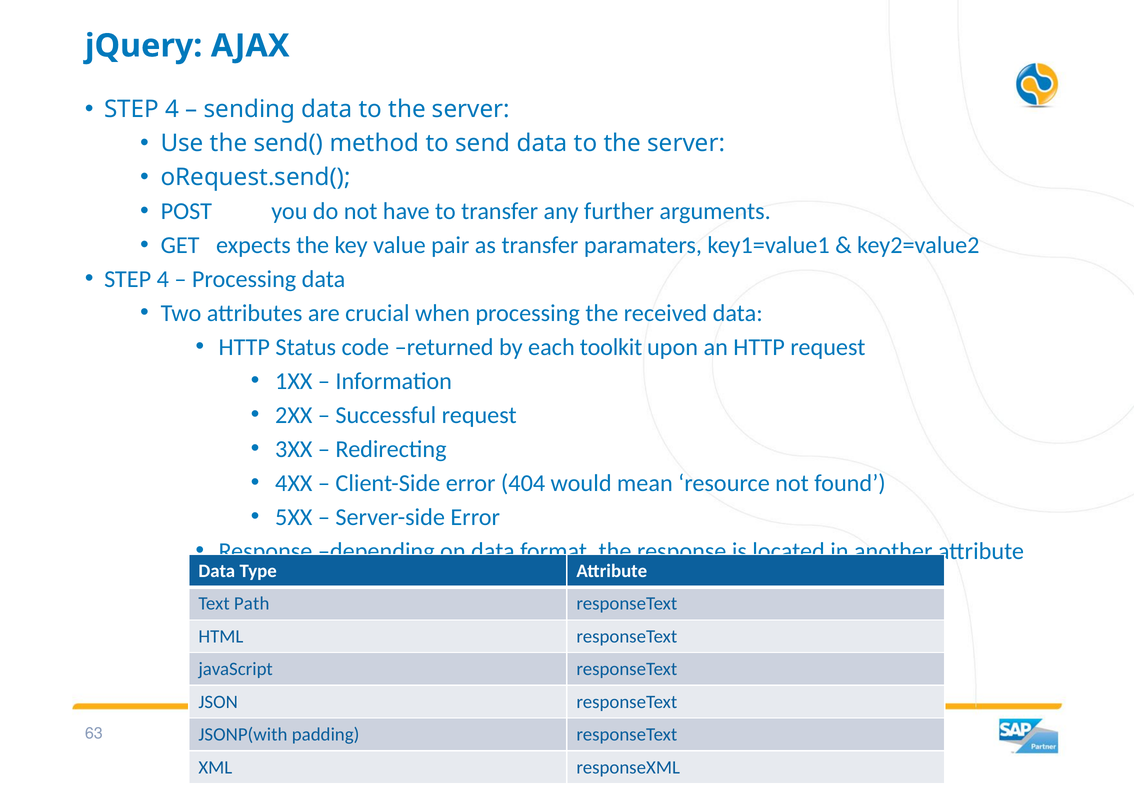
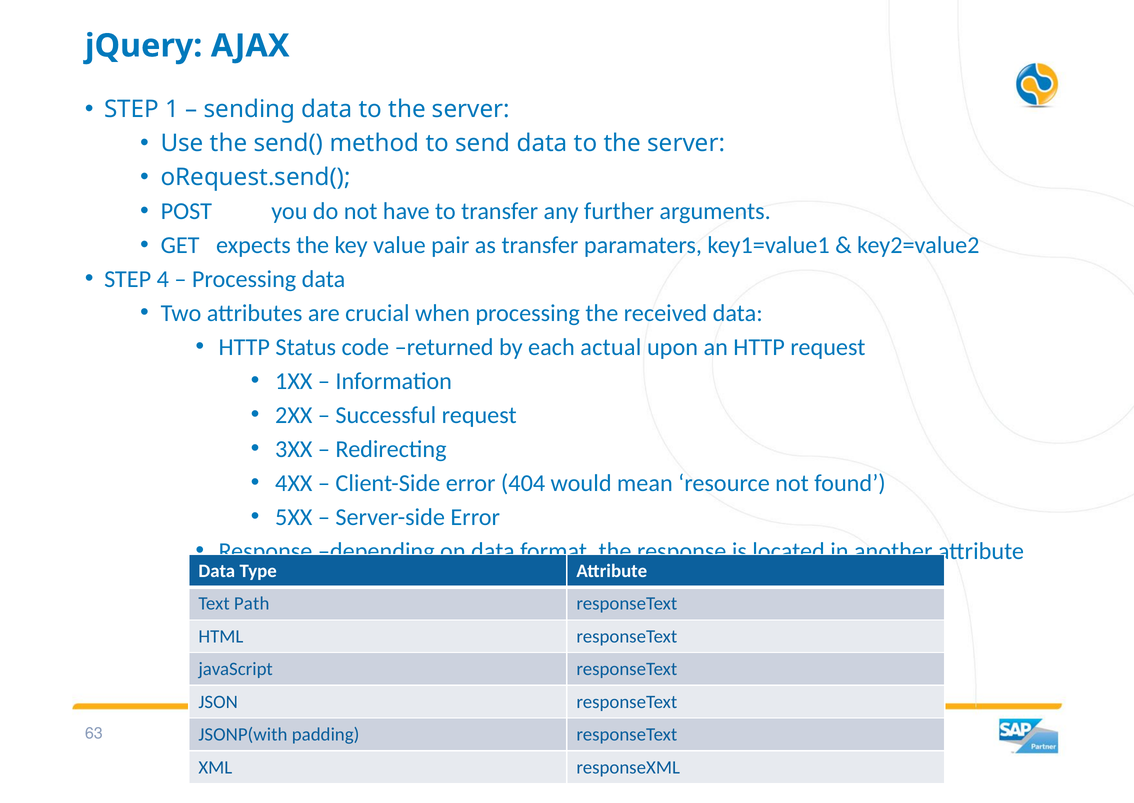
4: 4 -> 1 (172, 109)
toolkit: toolkit -> actual (611, 347)
